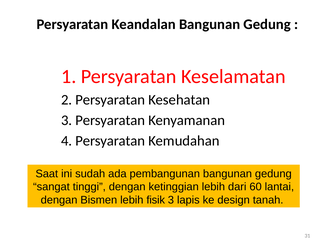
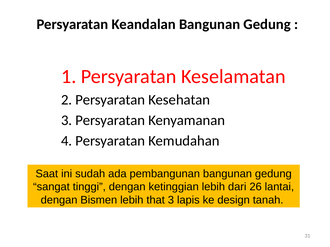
60: 60 -> 26 (256, 187)
fisik: fisik -> that (156, 200)
